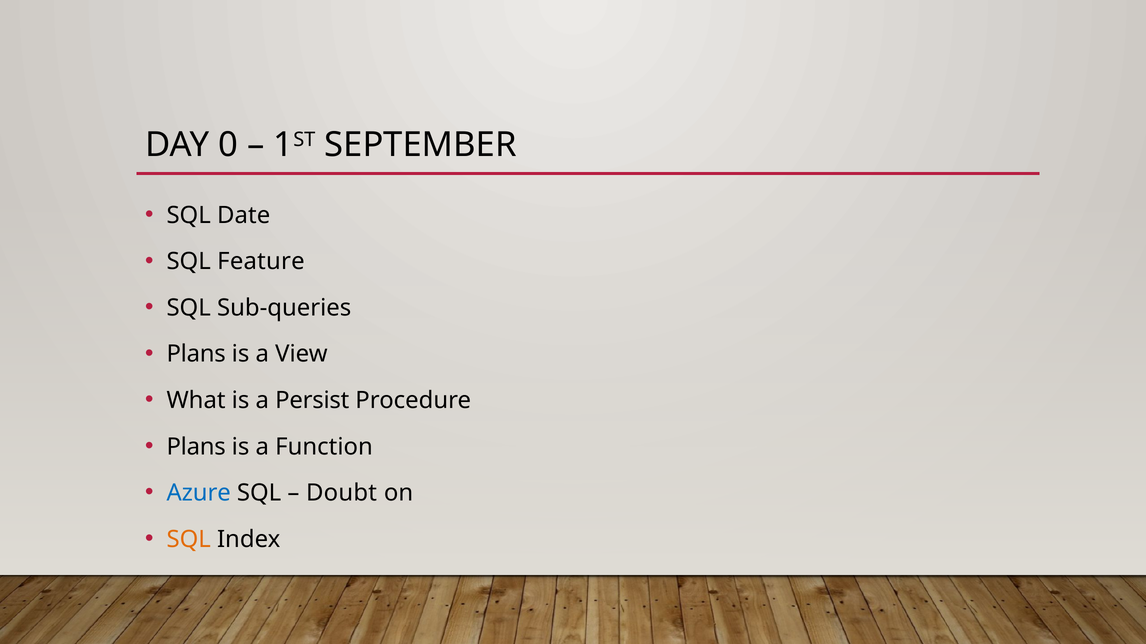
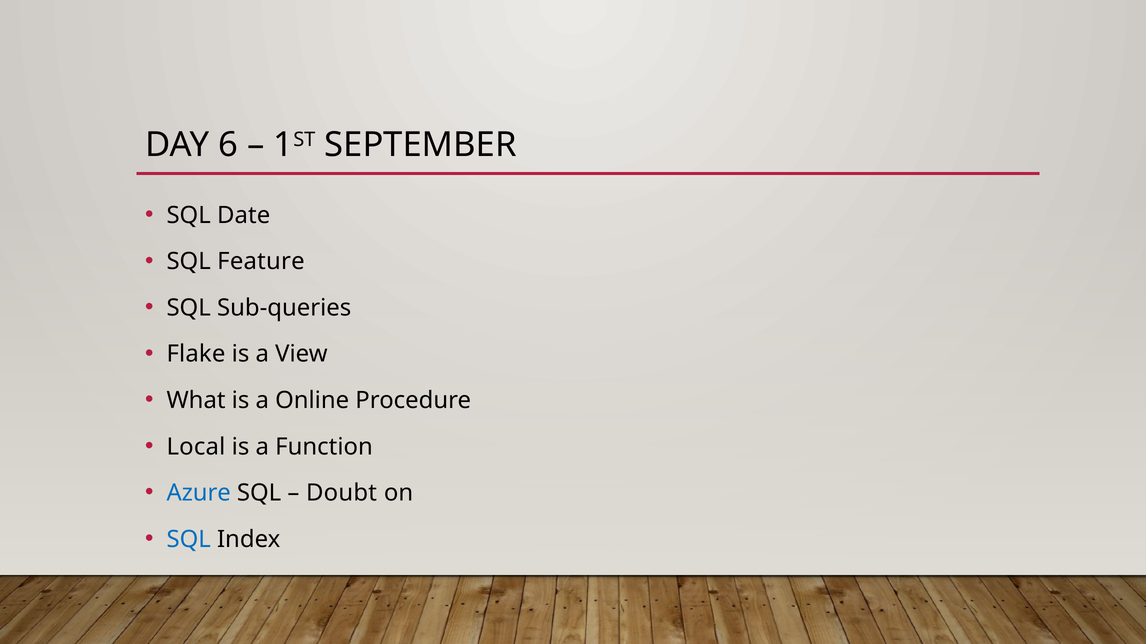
0: 0 -> 6 (228, 145)
Plans: Plans -> Flake (196, 354)
Persist: Persist -> Online (312, 401)
Plans: Plans -> Local (196, 447)
SQL colour: orange -> blue (189, 540)
